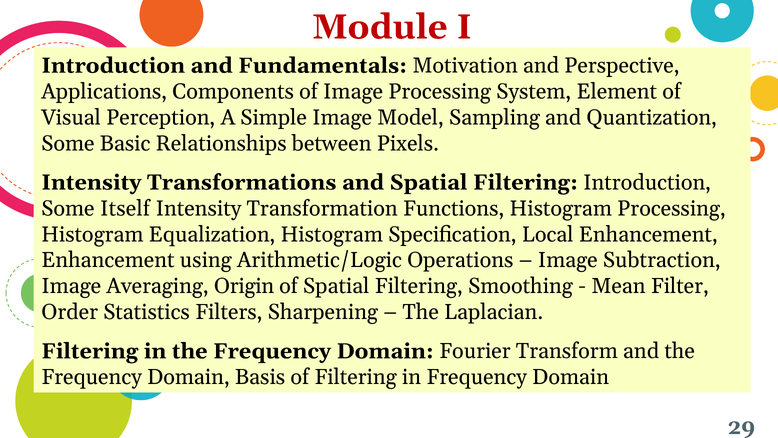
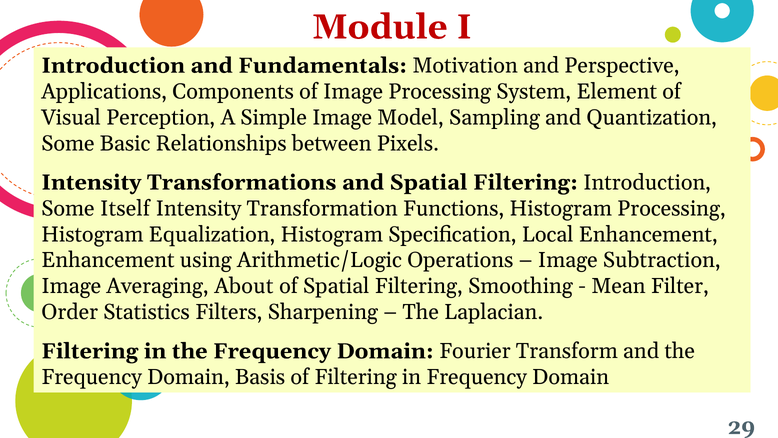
Origin: Origin -> About (244, 286)
